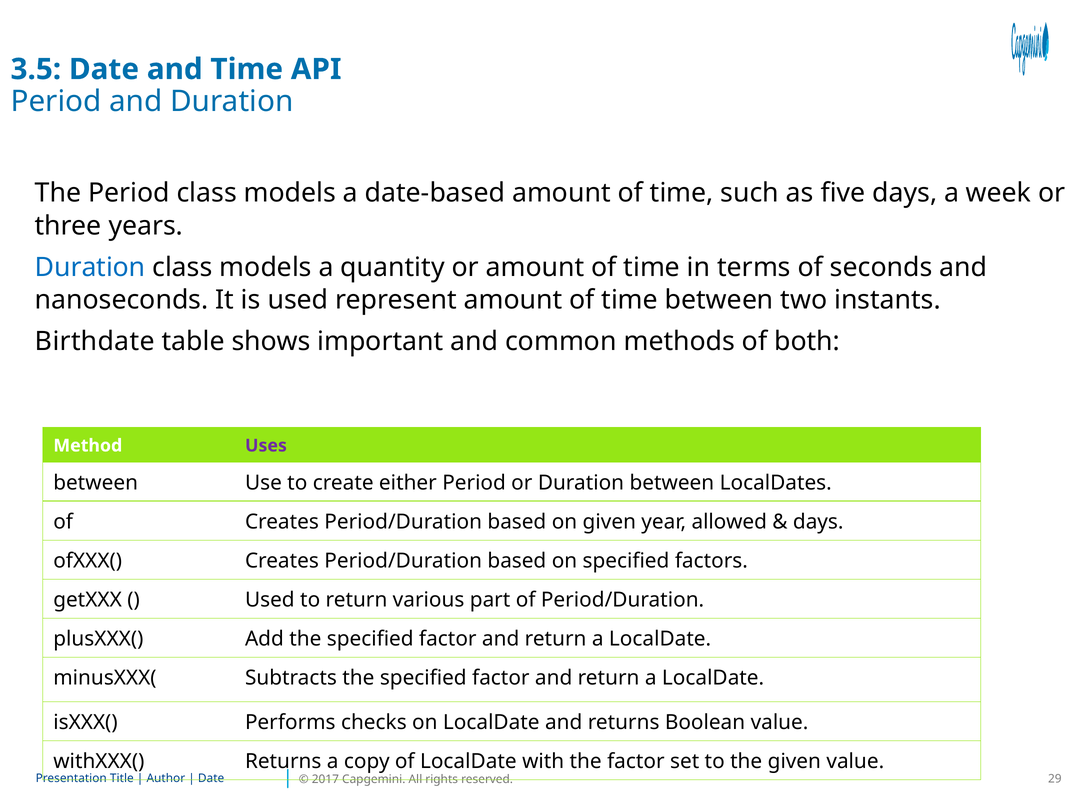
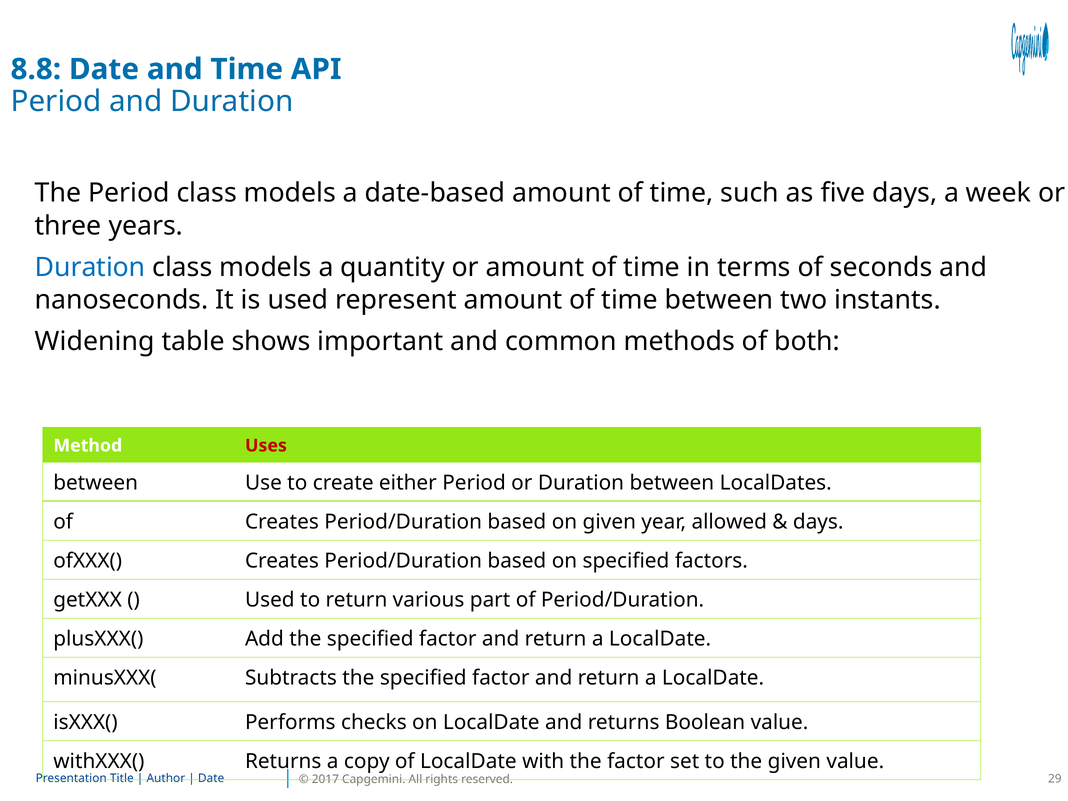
3.5: 3.5 -> 8.8 (36, 69)
Birthdate: Birthdate -> Widening (95, 341)
Uses colour: purple -> red (266, 446)
